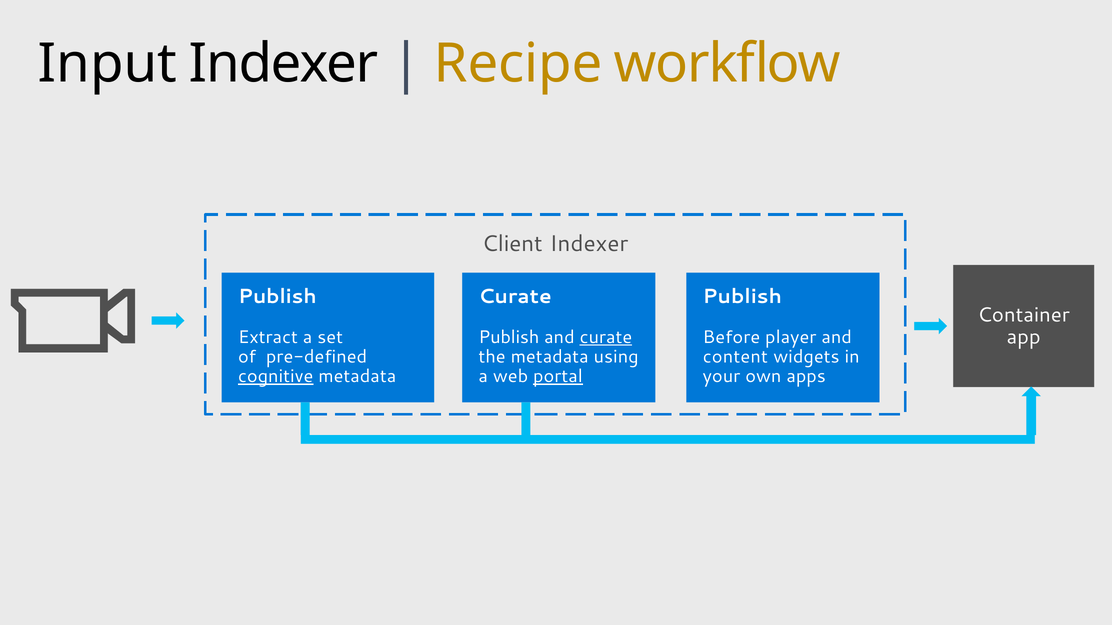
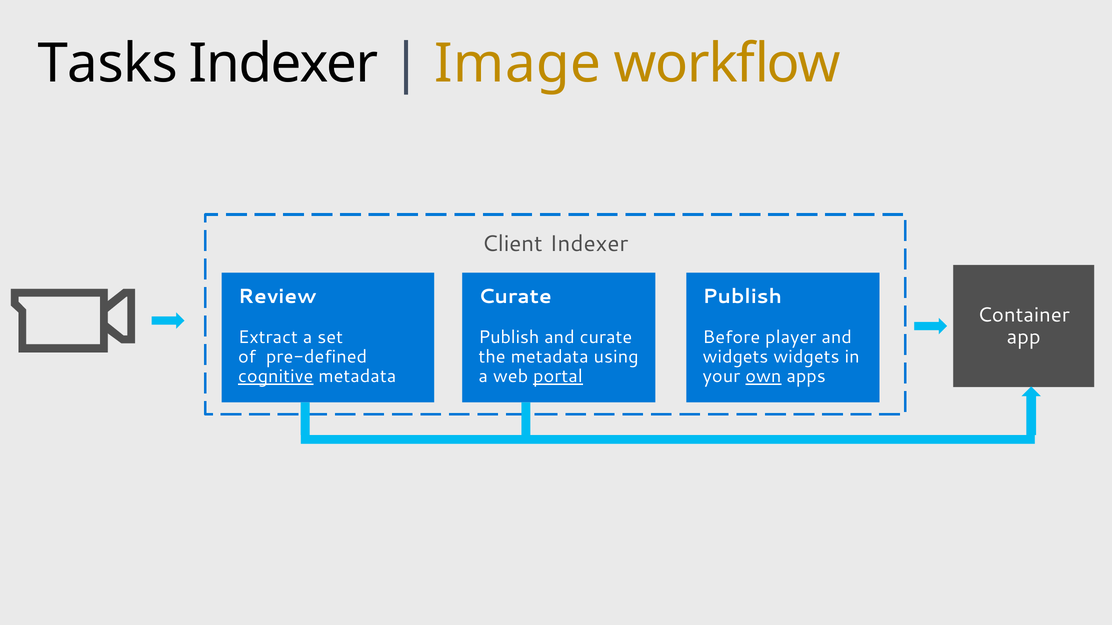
Input: Input -> Tasks (108, 64)
Recipe: Recipe -> Image (518, 64)
Publish: Publish -> Review (277, 297)
curate underline: present -> none (606, 337)
content: content -> widgets (736, 357)
own underline: none -> present (763, 377)
